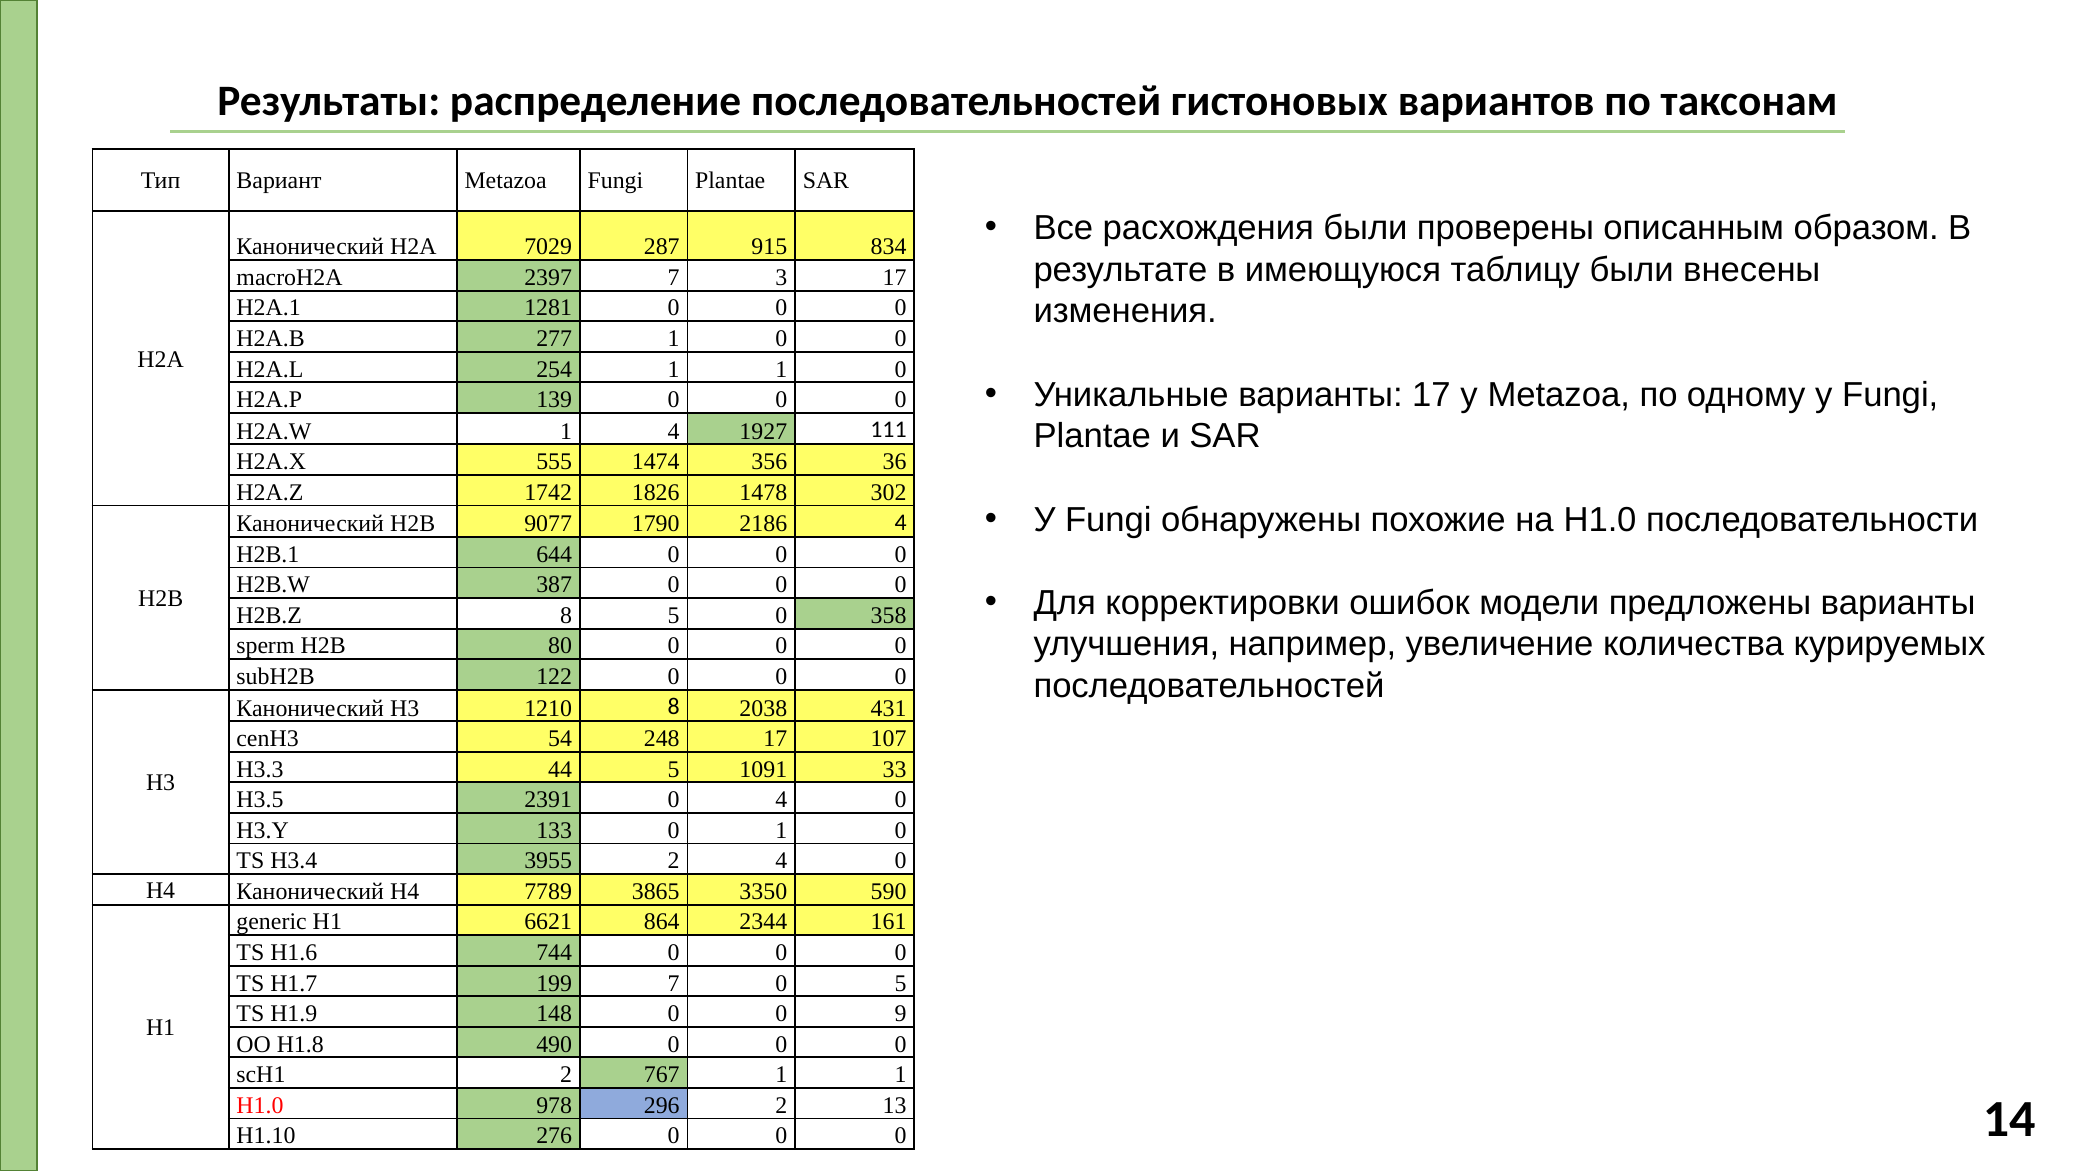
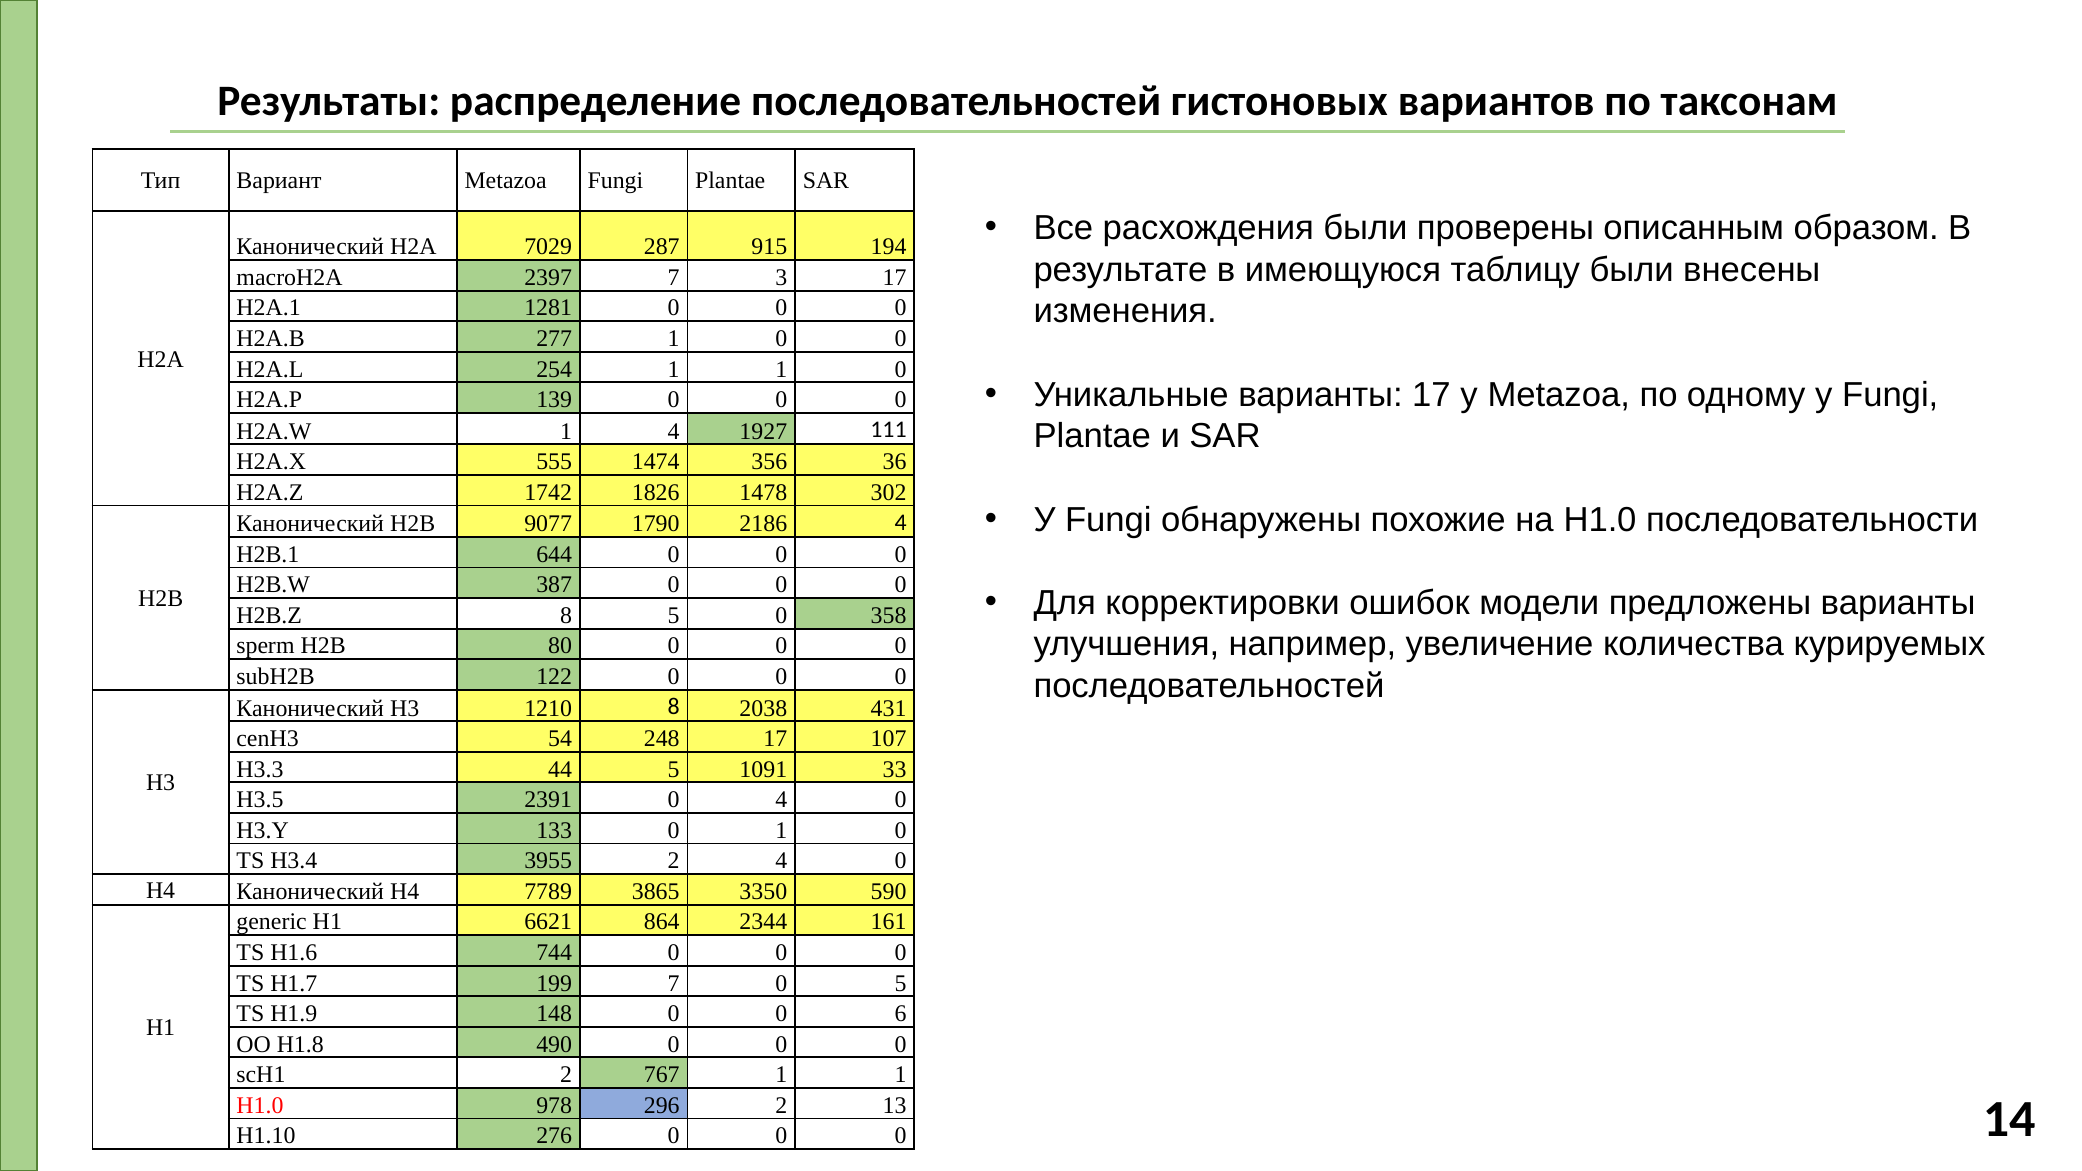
834: 834 -> 194 (889, 247)
9: 9 -> 6 (900, 1014)
